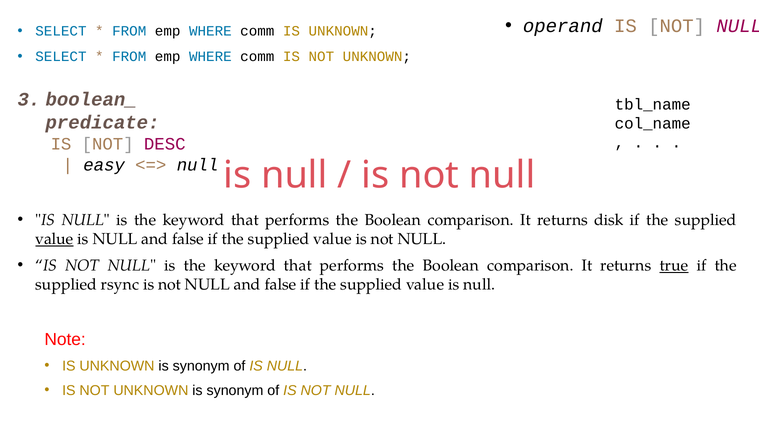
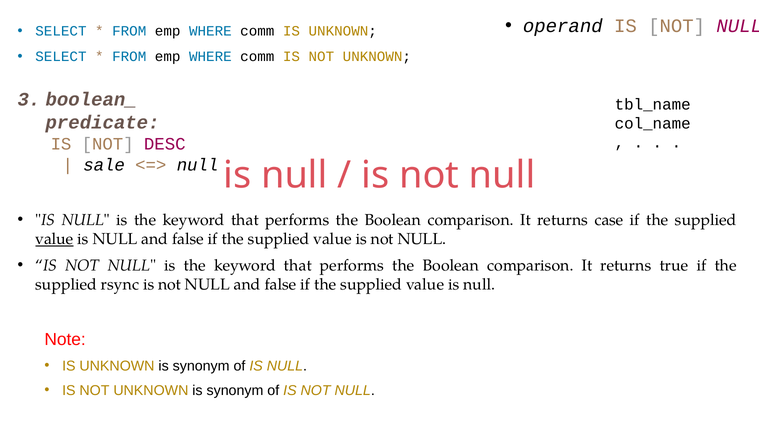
easy: easy -> sale (104, 165)
disk: disk -> case (609, 220)
true underline: present -> none (674, 266)
